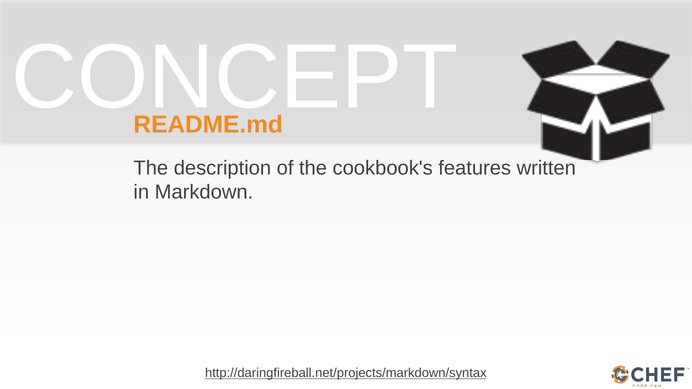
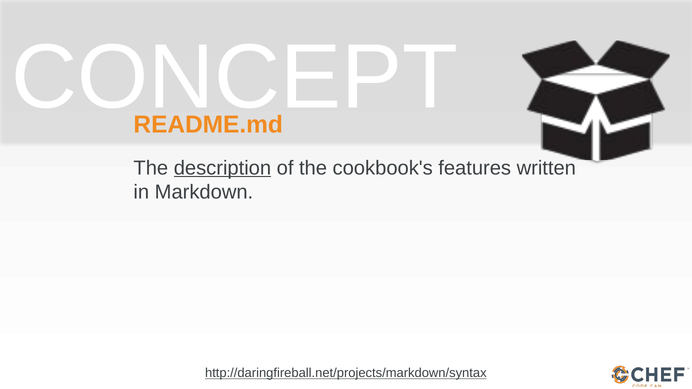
description underline: none -> present (222, 168)
